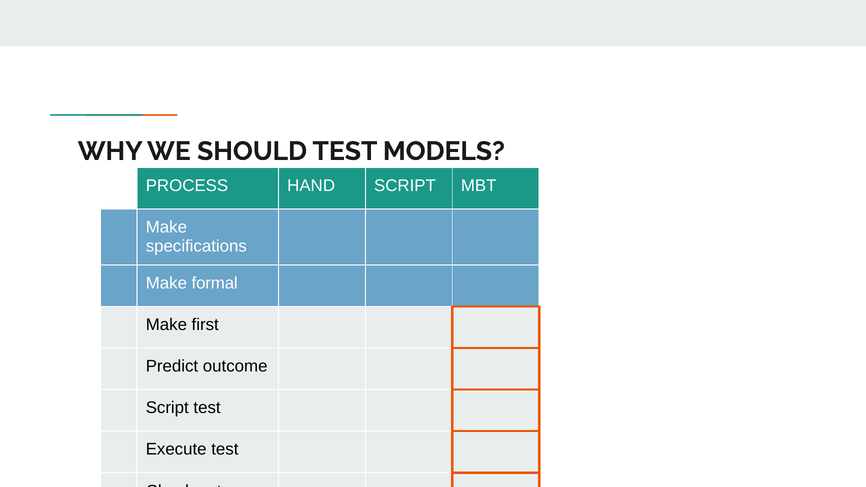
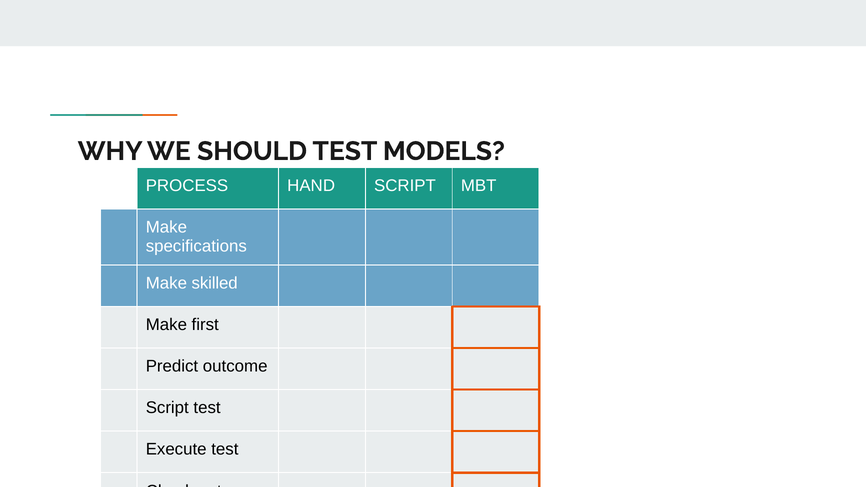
formal: formal -> skilled (215, 283)
